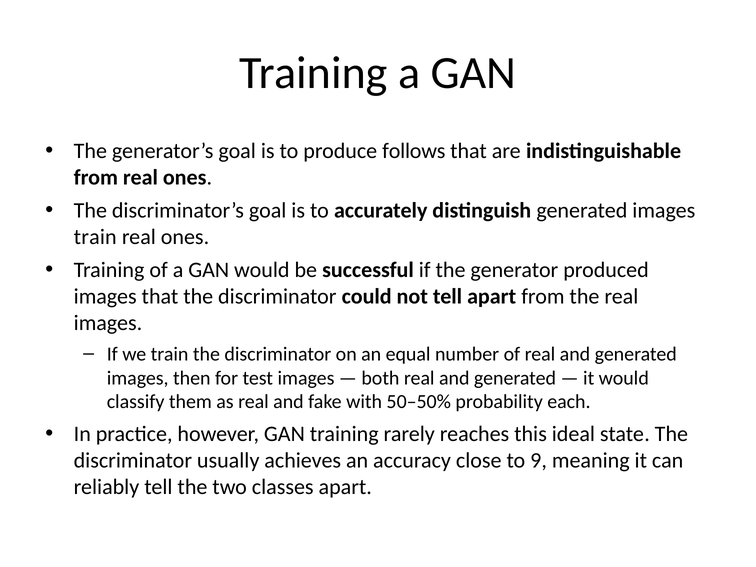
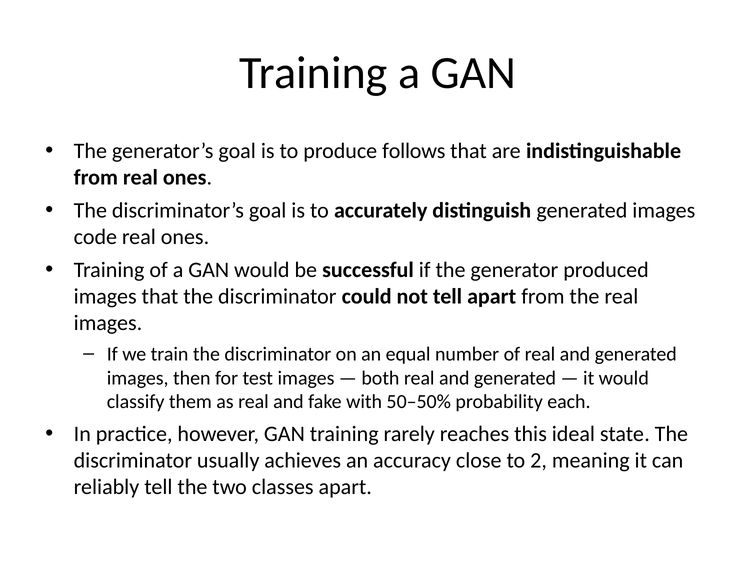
train: train -> code (95, 237)
9: 9 -> 2 (539, 460)
